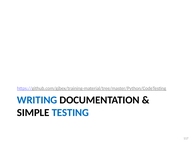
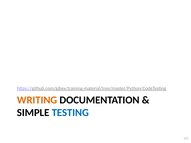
WRITING colour: blue -> orange (37, 100)
